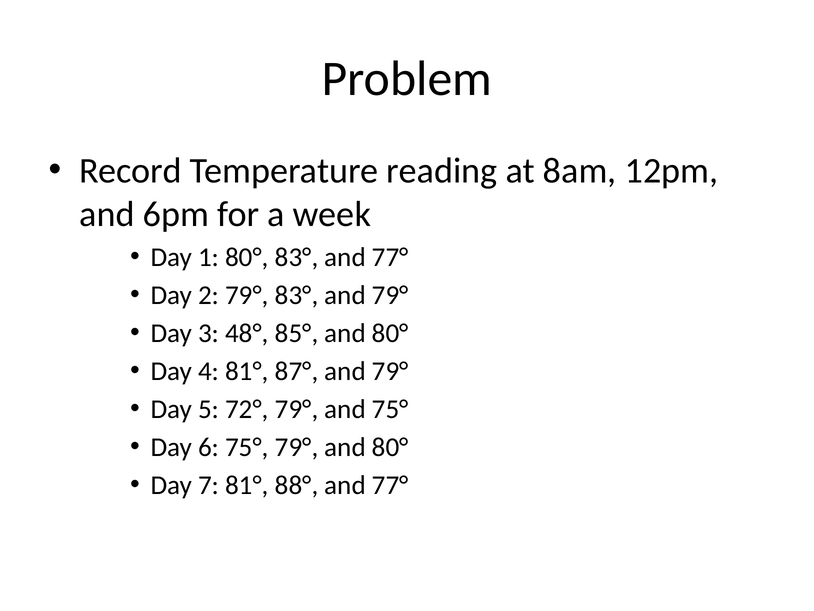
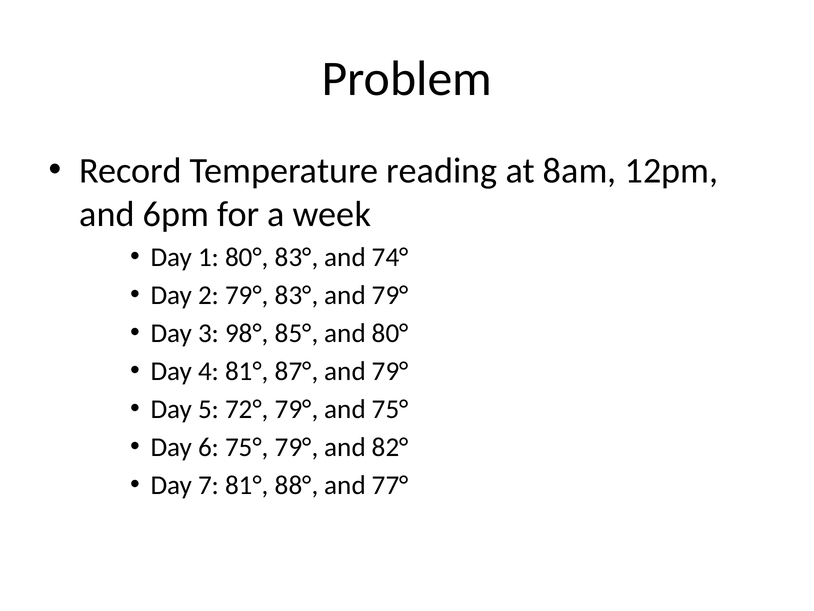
83° and 77°: 77° -> 74° (390, 257)
48°: 48° -> 98° (247, 333)
79° and 80°: 80° -> 82° (390, 447)
